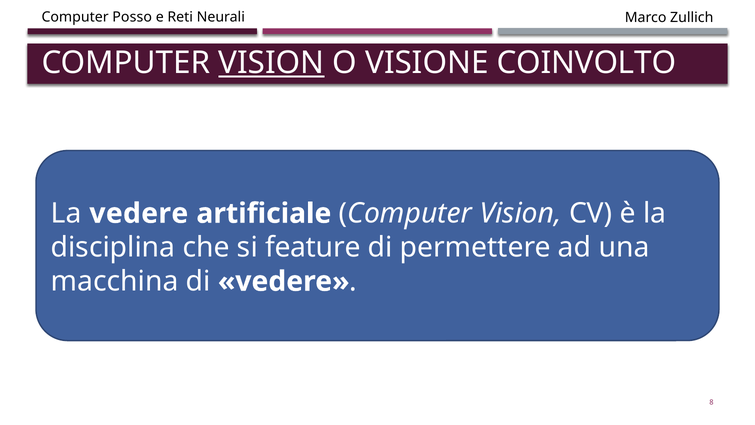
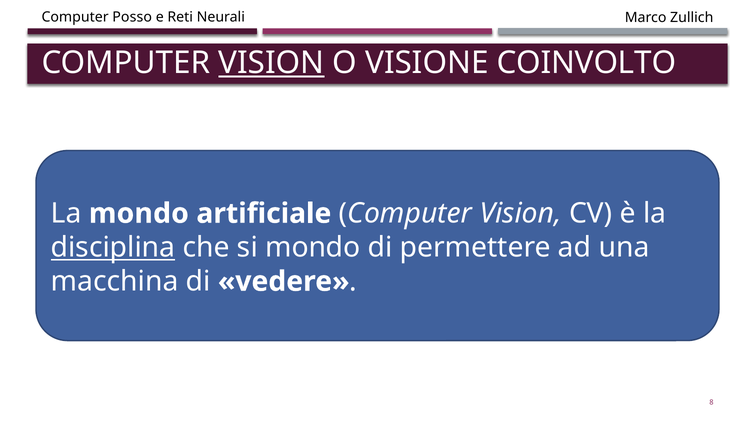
La vedere: vedere -> mondo (139, 213)
disciplina underline: none -> present (113, 247)
si feature: feature -> mondo (313, 247)
